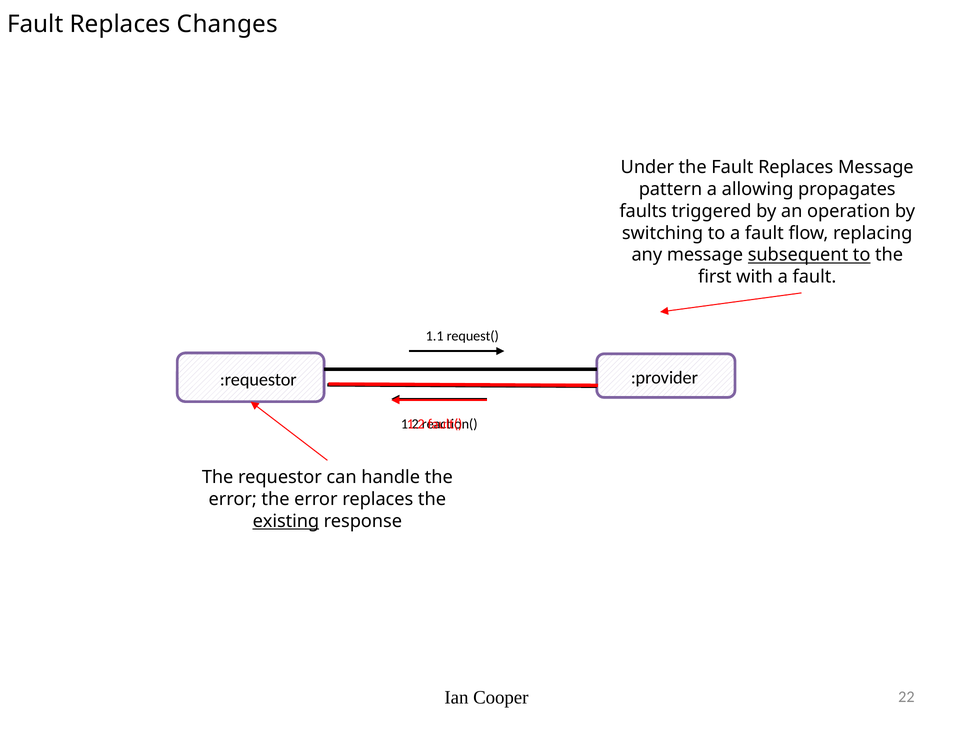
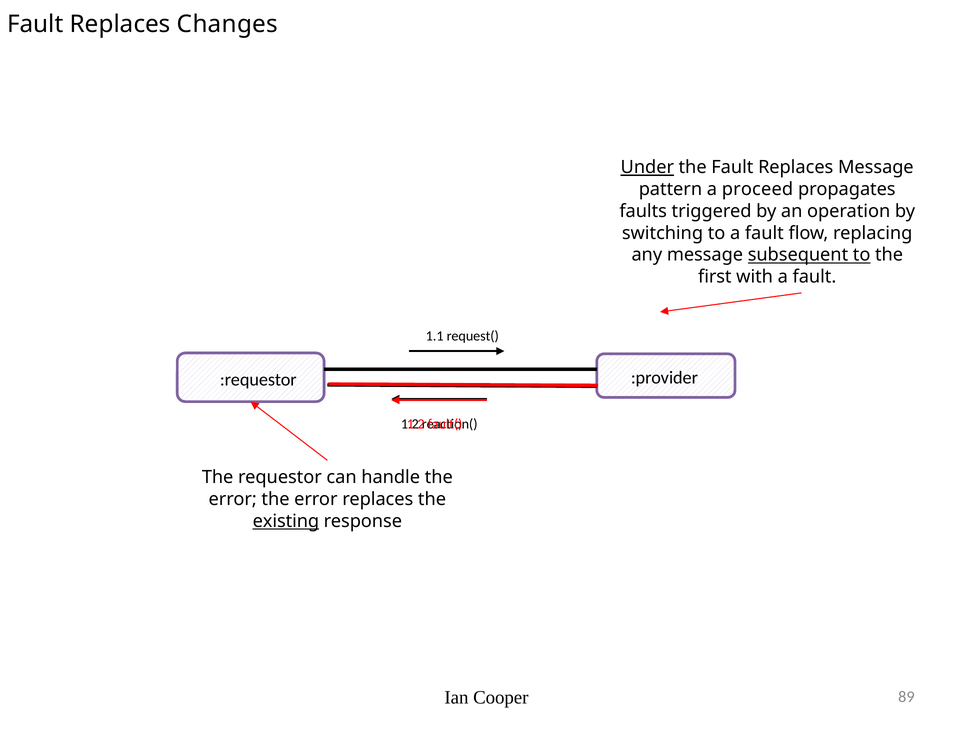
Under underline: none -> present (647, 167)
allowing: allowing -> proceed (757, 189)
22: 22 -> 89 (906, 697)
